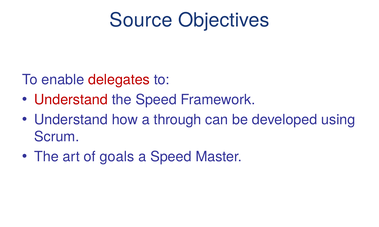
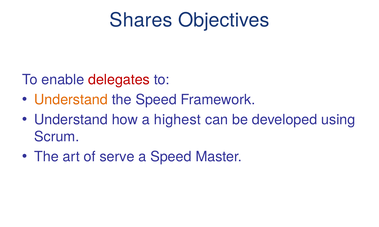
Source: Source -> Shares (141, 20)
Understand colour: red -> orange (71, 100)
through: through -> highest (177, 120)
goals: goals -> serve (117, 157)
